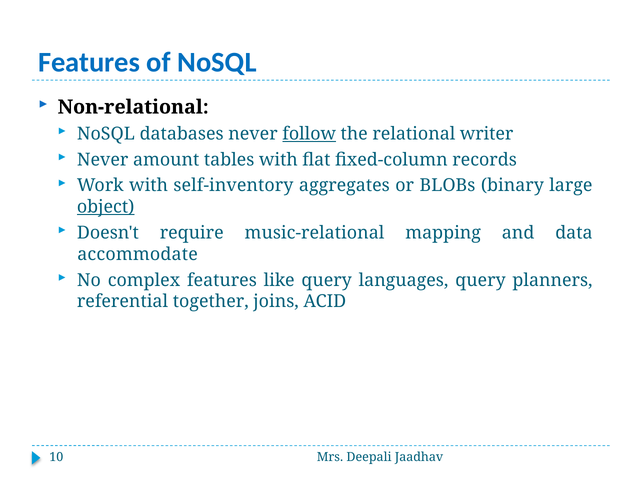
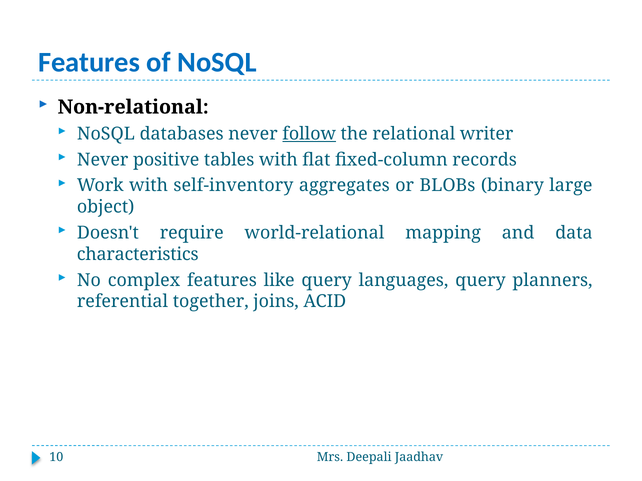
amount: amount -> positive (166, 160)
object underline: present -> none (106, 207)
music-relational: music-relational -> world-relational (314, 233)
accommodate: accommodate -> characteristics (138, 255)
